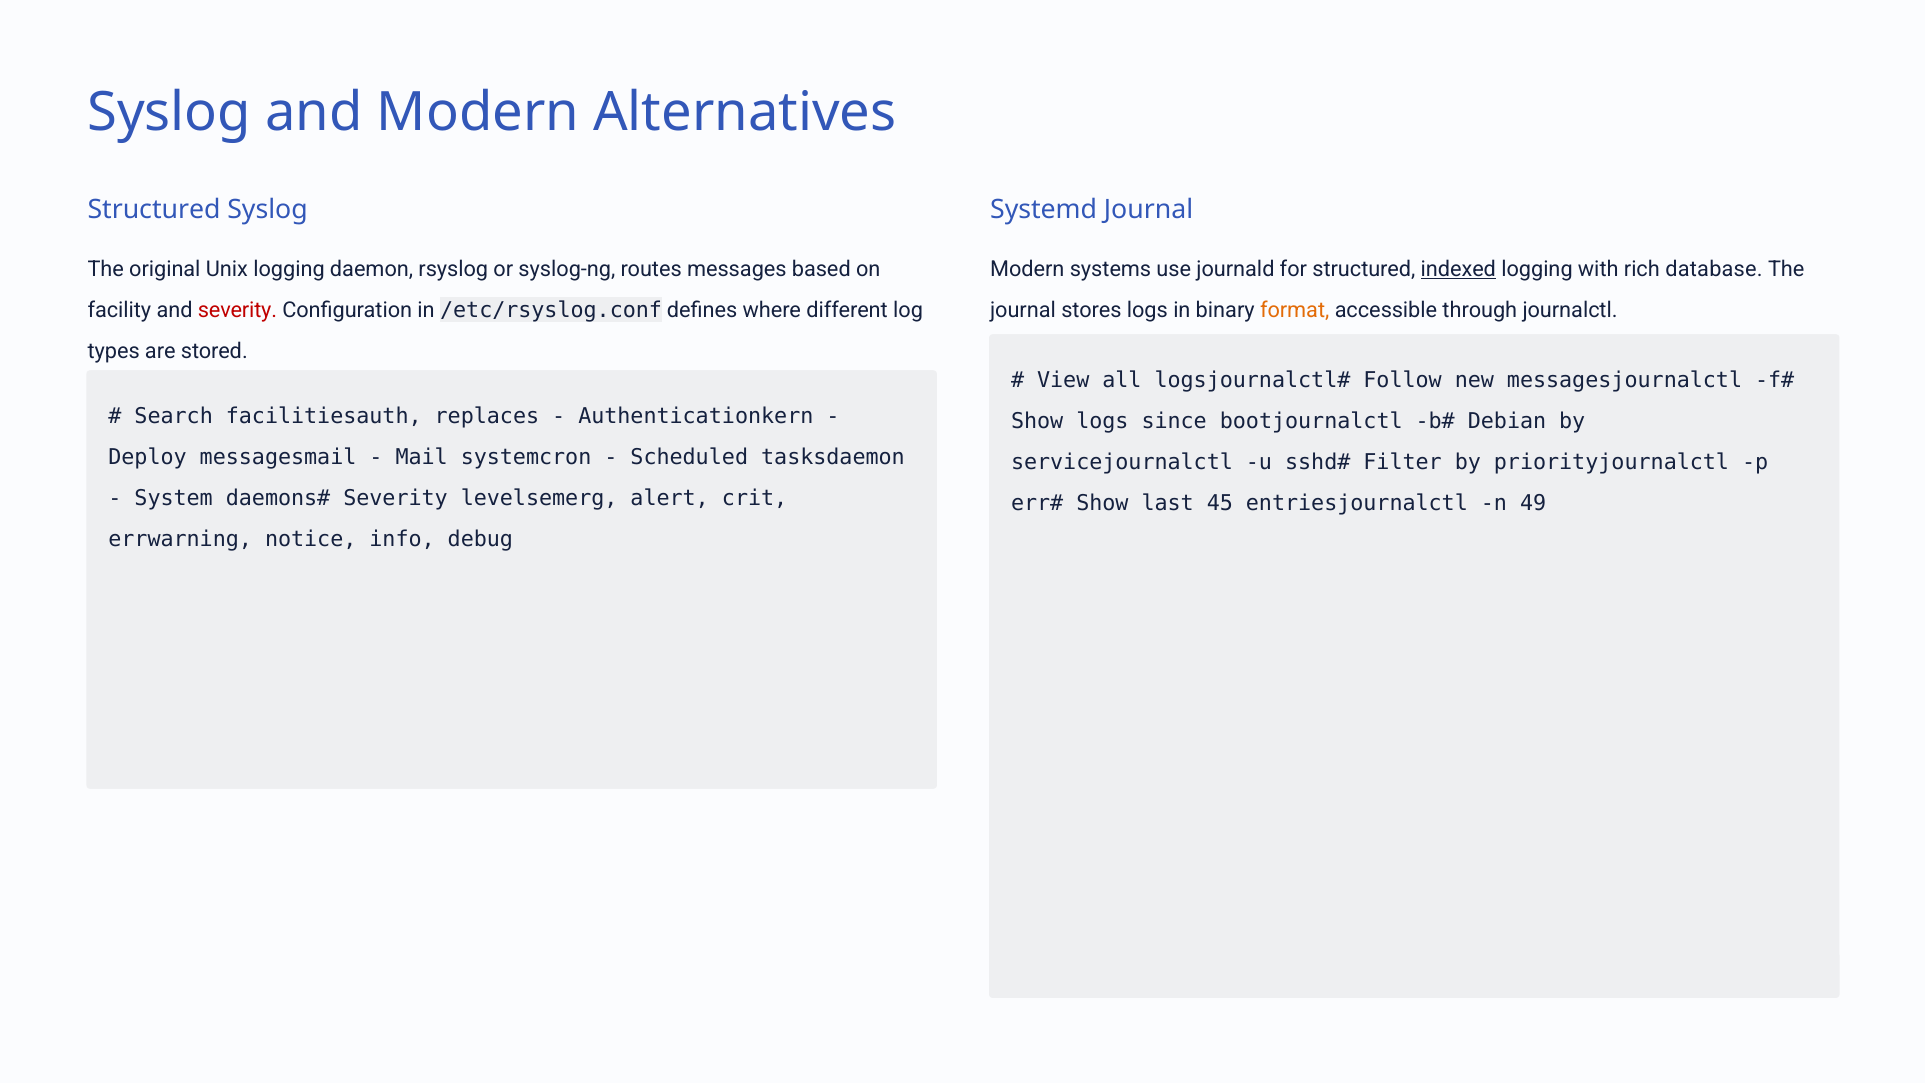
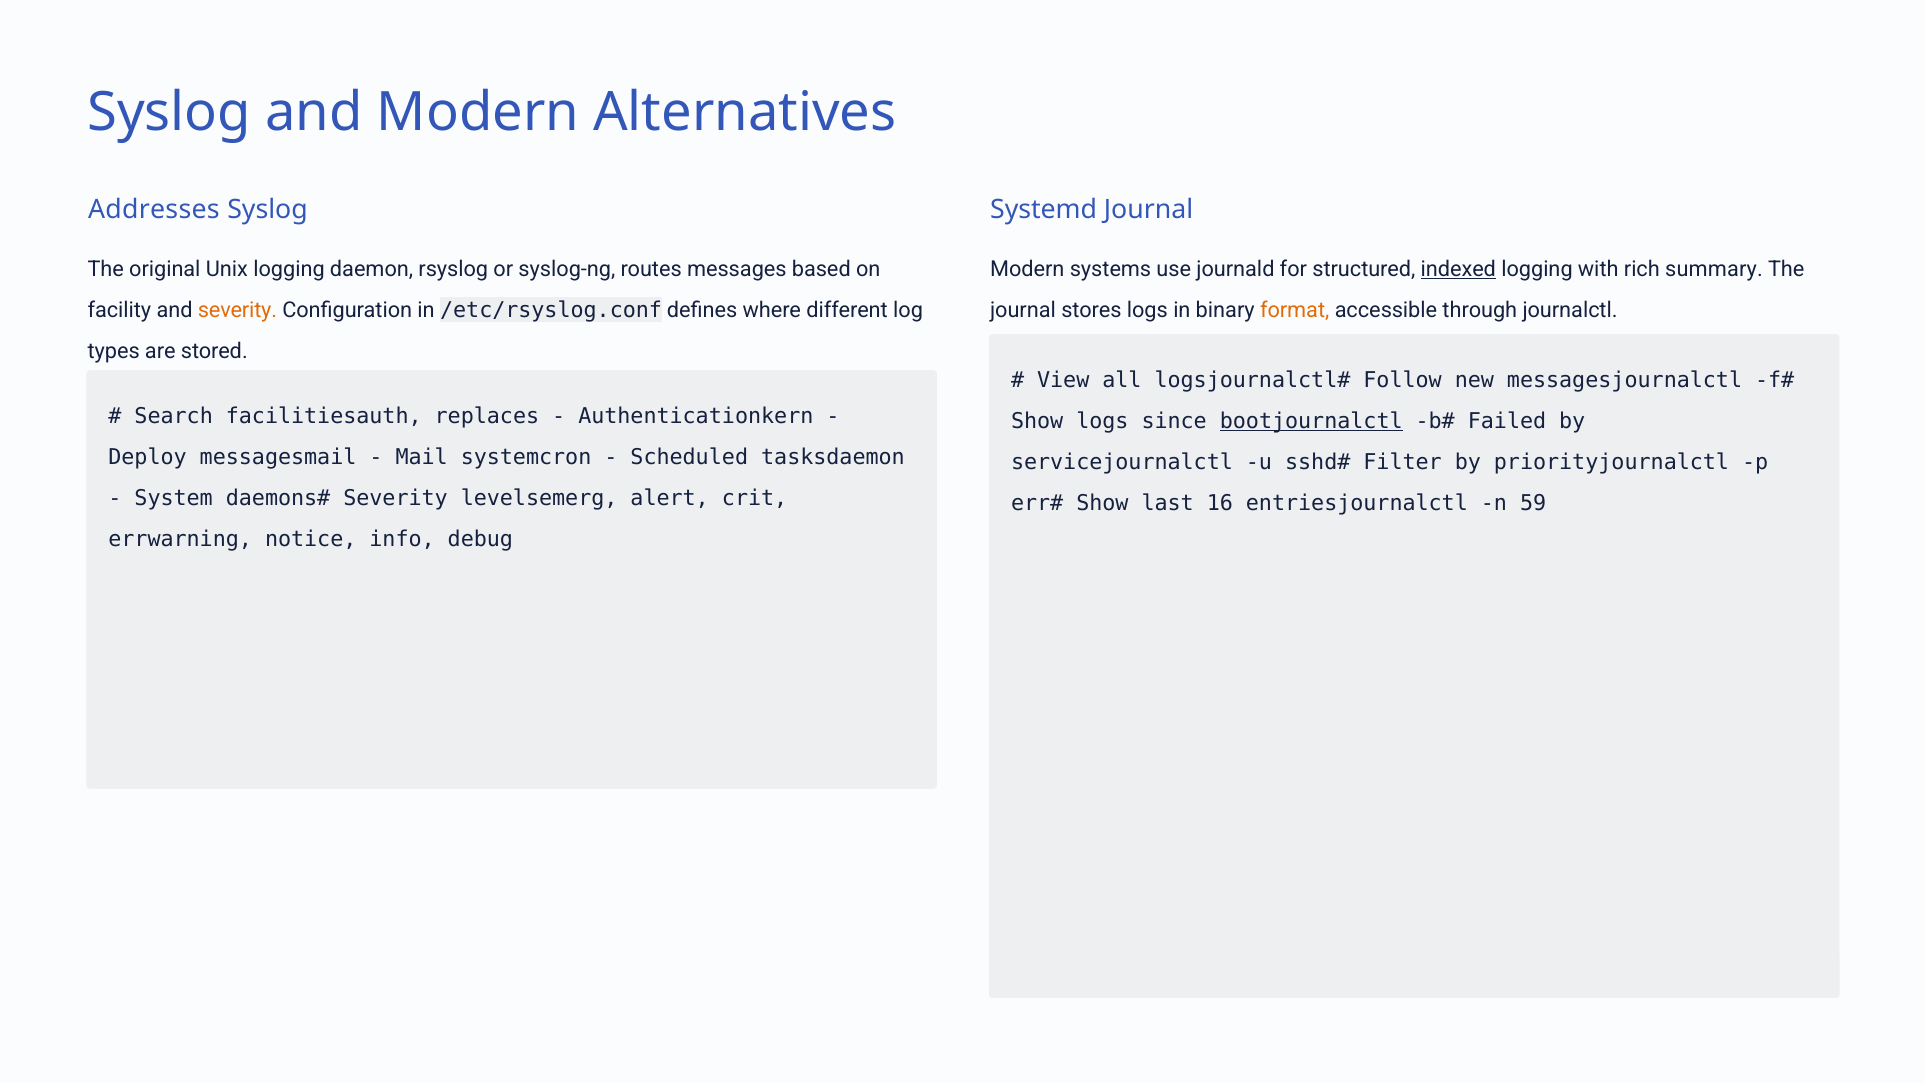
Structured: Structured -> Addresses (154, 209)
database: database -> summary (1714, 269)
severity colour: red -> orange (237, 310)
bootjournalctl underline: none -> present (1311, 421)
Debian: Debian -> Failed (1507, 421)
45: 45 -> 16 (1220, 503)
49: 49 -> 59 (1533, 503)
